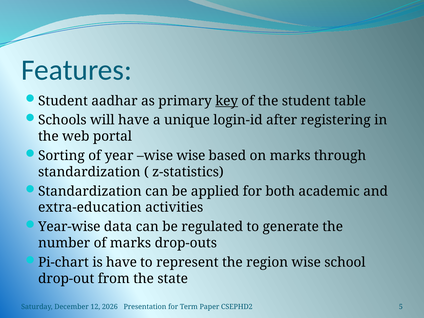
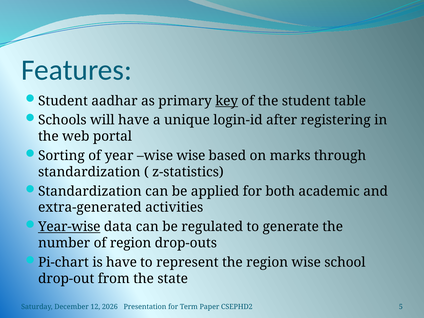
extra-education: extra-education -> extra-generated (90, 208)
Year-wise underline: none -> present (69, 227)
of marks: marks -> region (131, 243)
